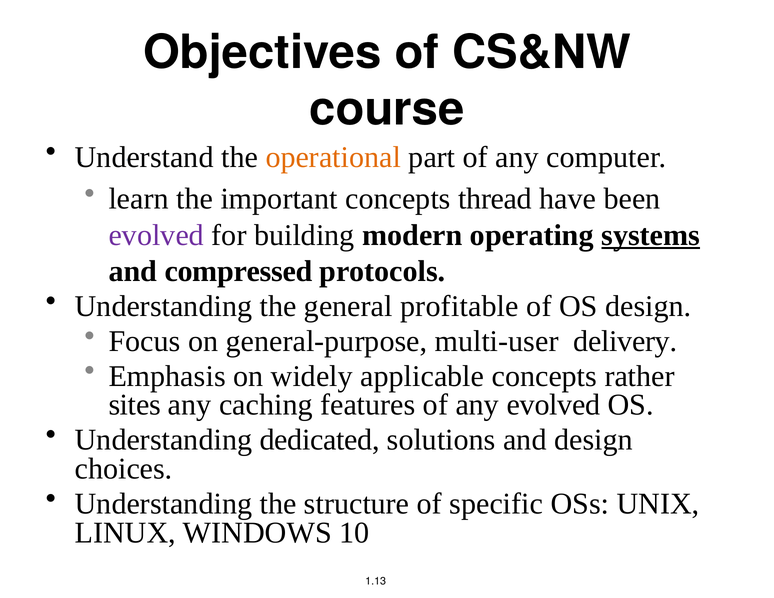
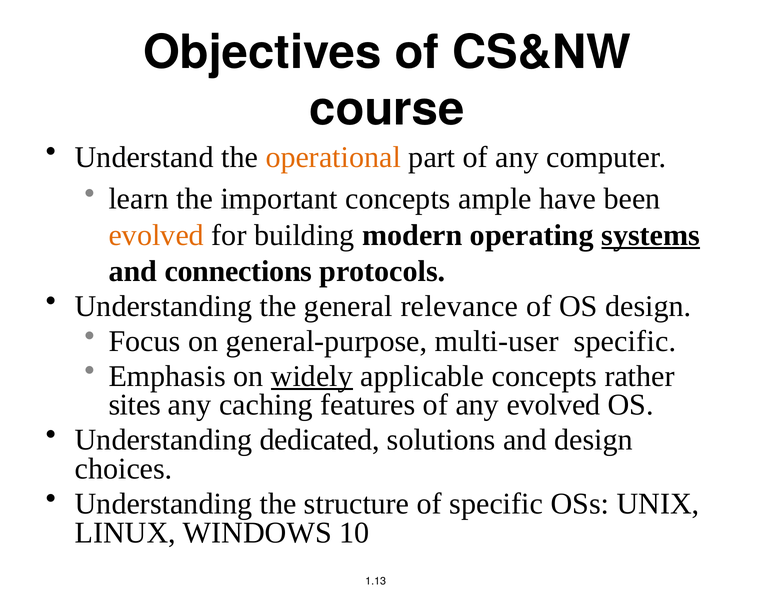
thread: thread -> ample (495, 199)
evolved colour: purple -> orange (156, 235)
compressed: compressed -> connections (238, 271)
profitable: profitable -> relevance (459, 306)
multi-user delivery: delivery -> specific (625, 341)
widely underline: none -> present (312, 376)
